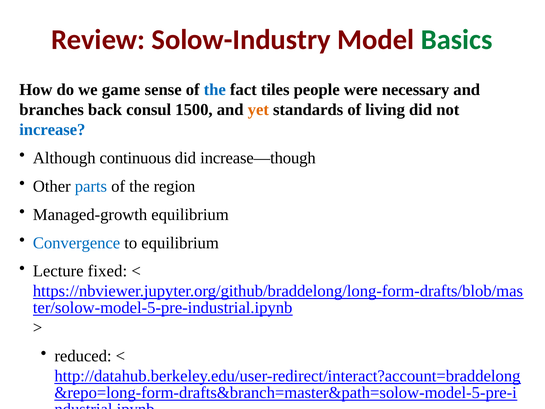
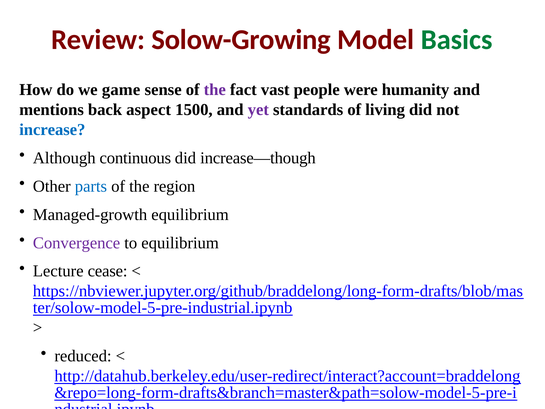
Solow-Industry: Solow-Industry -> Solow-Growing (241, 40)
the colour: blue -> purple (215, 90)
tiles: tiles -> vast (275, 90)
necessary: necessary -> humanity (416, 90)
branches: branches -> mentions (52, 110)
consul: consul -> aspect (149, 110)
yet colour: orange -> purple (258, 110)
Convergence colour: blue -> purple (77, 243)
fixed: fixed -> cease (108, 271)
